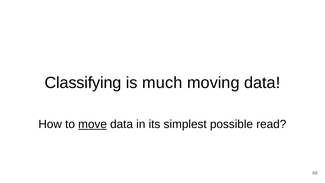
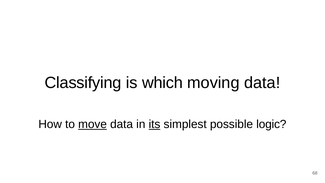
much: much -> which (162, 83)
its underline: none -> present (154, 124)
read: read -> logic (271, 124)
